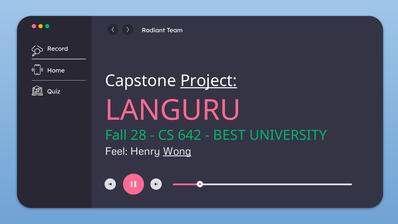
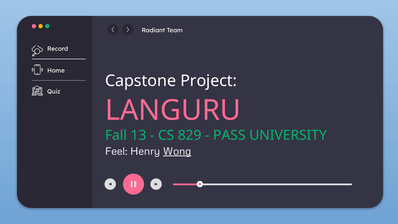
Project underline: present -> none (209, 81)
28: 28 -> 13 (139, 135)
642: 642 -> 829 (190, 135)
BEST: BEST -> PASS (229, 135)
